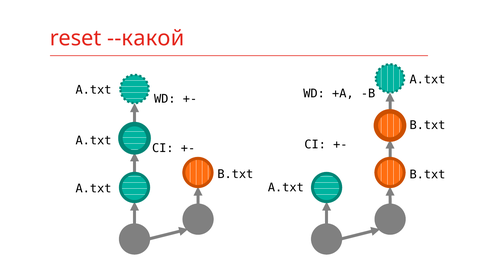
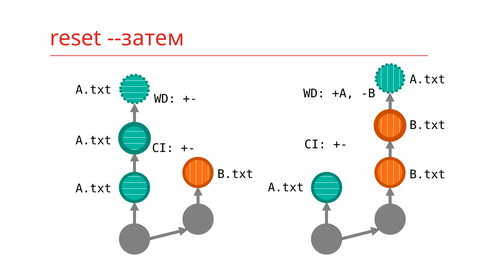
--какой: --какой -> --затем (146, 38)
